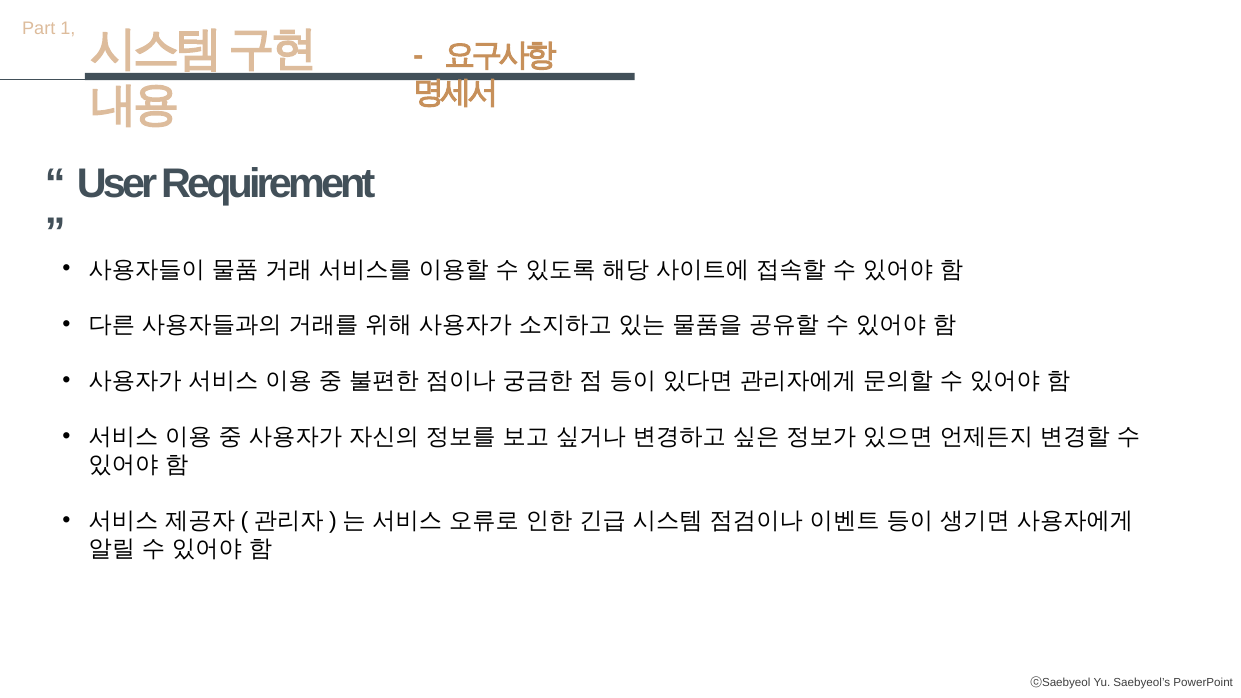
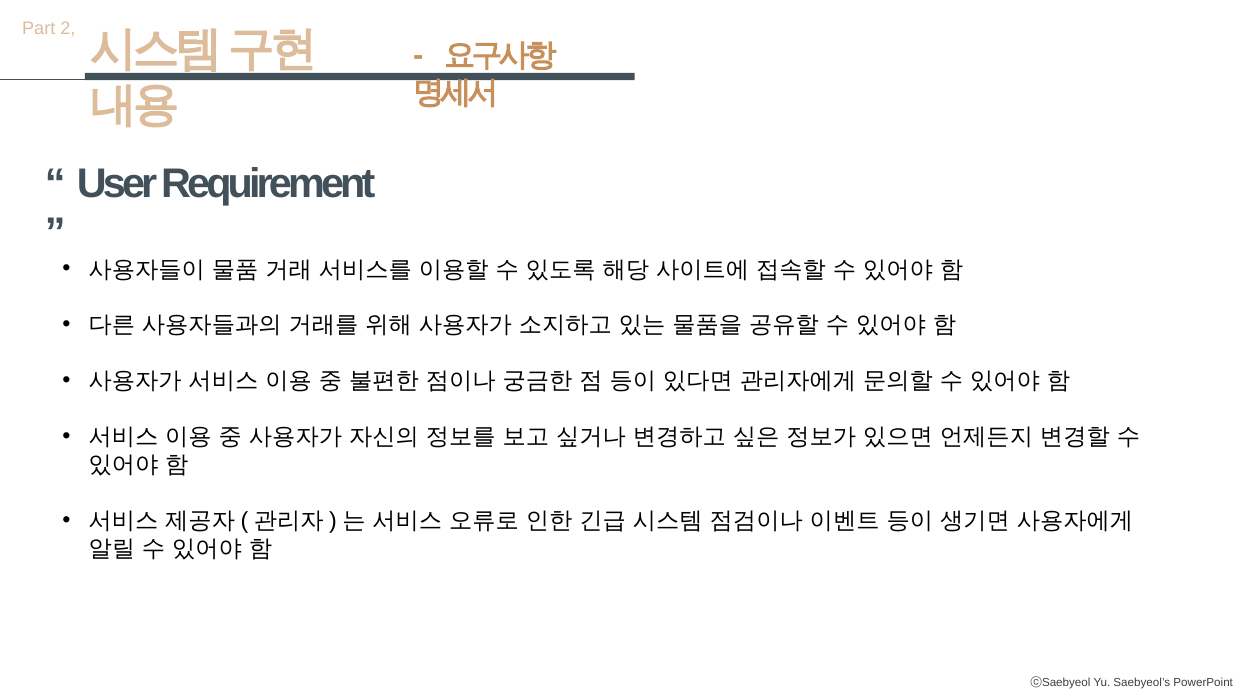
1: 1 -> 2 (68, 28)
